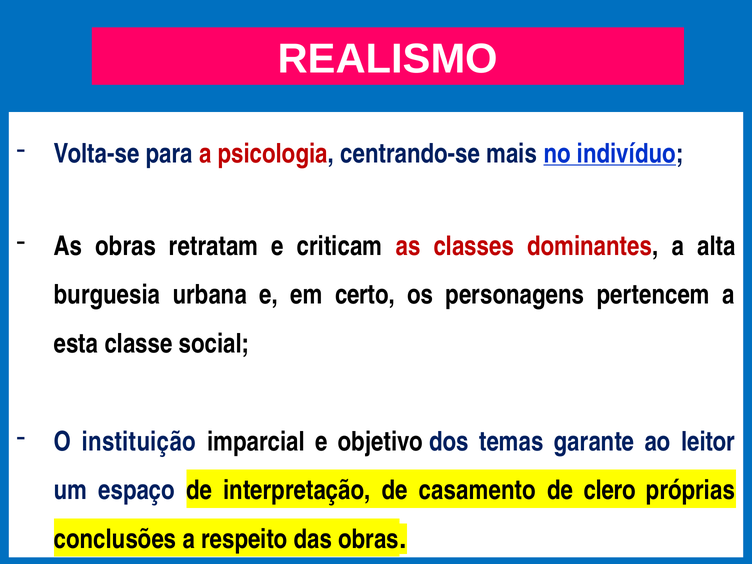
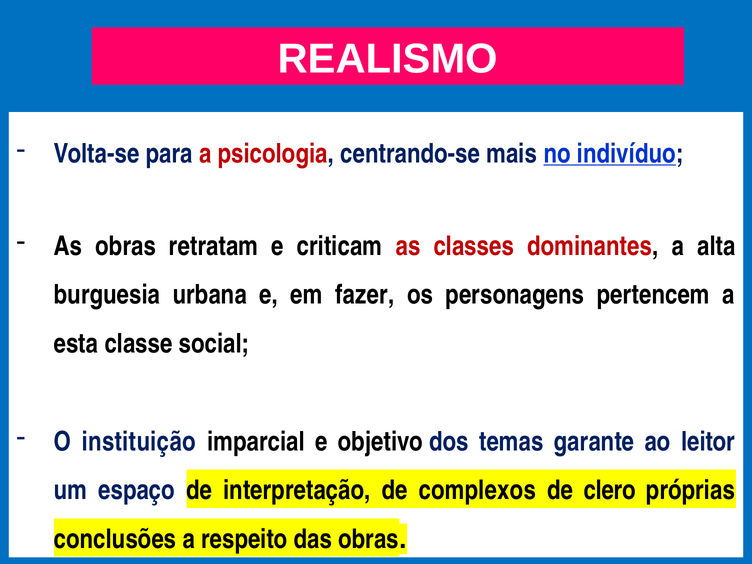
certo: certo -> fazer (365, 295)
casamento: casamento -> complexos (477, 490)
